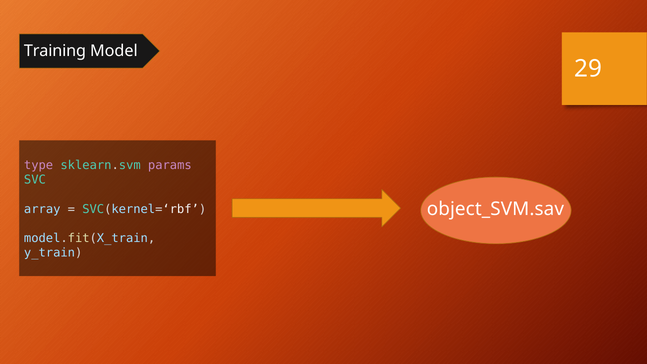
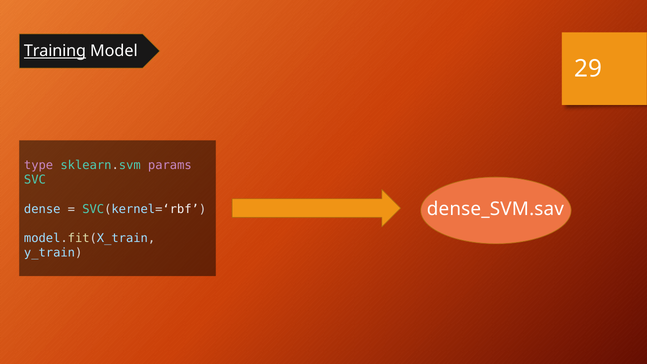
Training underline: none -> present (55, 51)
array: array -> dense (42, 209)
object_SVM.sav: object_SVM.sav -> dense_SVM.sav (495, 209)
